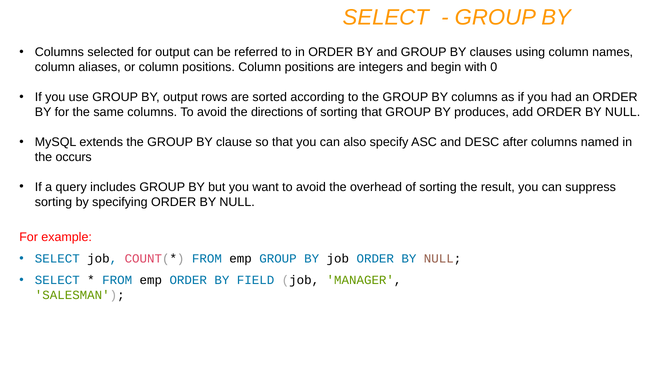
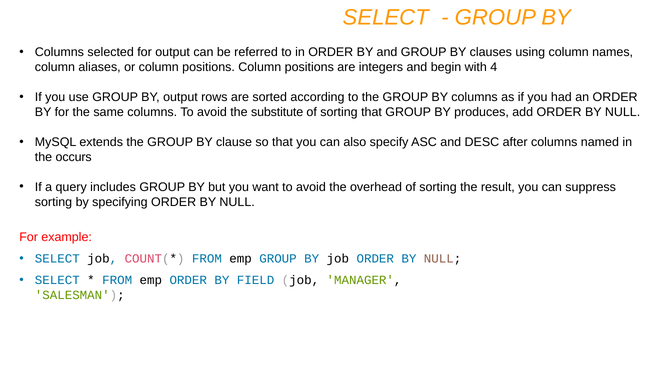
0: 0 -> 4 (494, 67)
directions: directions -> substitute (277, 112)
